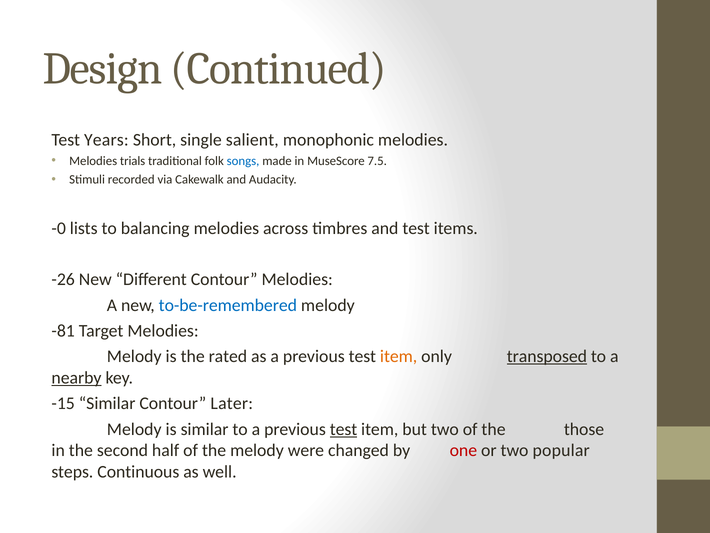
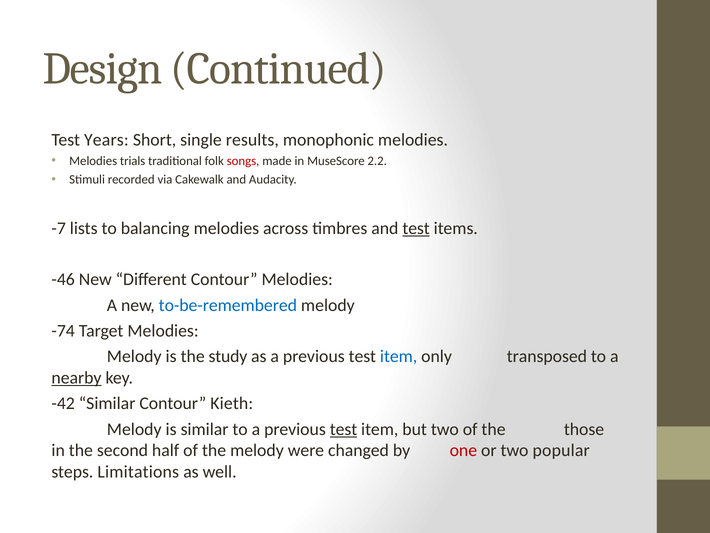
salient: salient -> results (252, 140)
songs colour: blue -> red (243, 161)
7.5: 7.5 -> 2.2 (377, 161)
-0: -0 -> -7 (59, 228)
test underline: none -> present (416, 228)
-26: -26 -> -46 (63, 279)
-81: -81 -> -74 (63, 331)
rated: rated -> study (228, 356)
item colour: orange -> blue (399, 356)
transposed underline: present -> none (547, 356)
-15: -15 -> -42 (63, 403)
Later: Later -> Kieth (232, 403)
Continuous: Continuous -> Limitations (138, 471)
